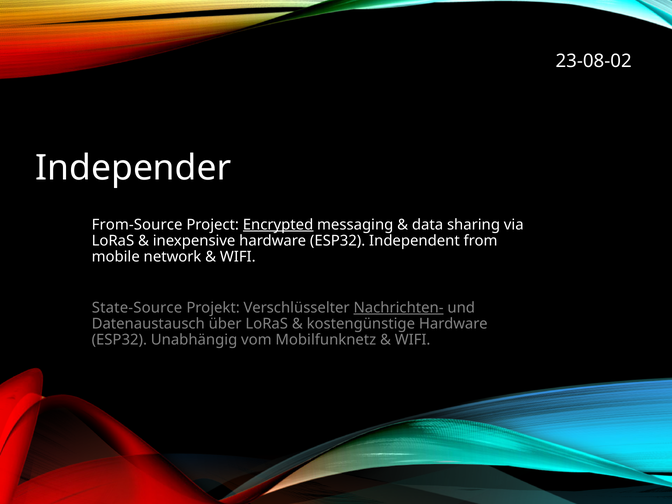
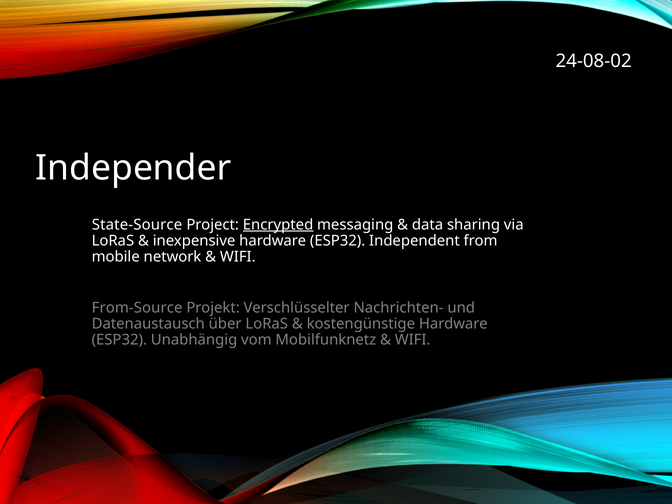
23-08-02: 23-08-02 -> 24-08-02 (594, 61)
From-Source: From-Source -> State-Source (137, 225)
State-Source: State-Source -> From-Source (137, 308)
Nachrichten- underline: present -> none (399, 308)
